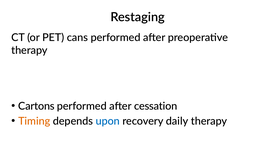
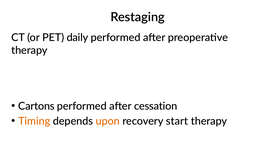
cans: cans -> daily (77, 38)
upon colour: blue -> orange (108, 121)
daily: daily -> start (177, 121)
